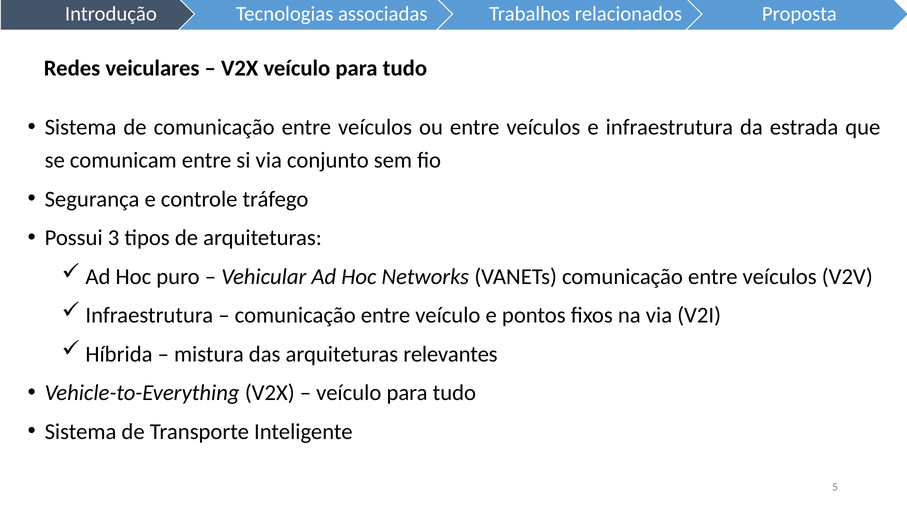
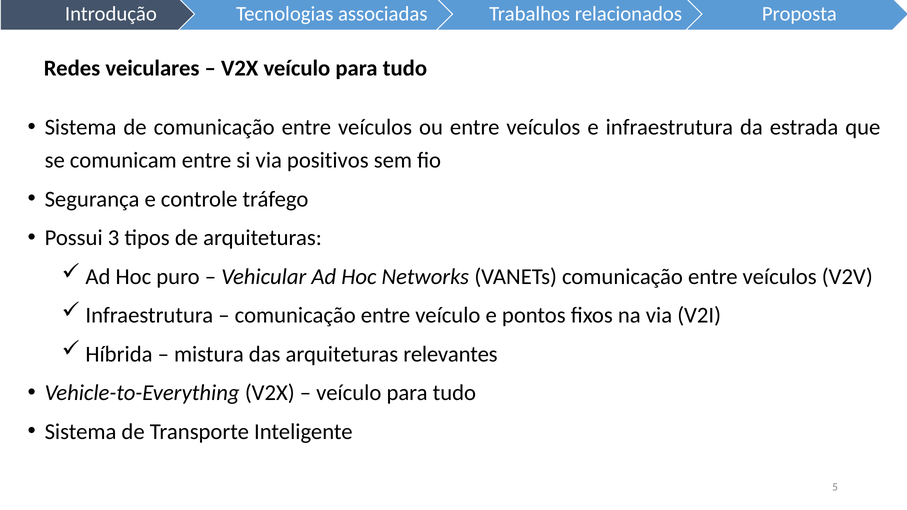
conjunto: conjunto -> positivos (328, 161)
